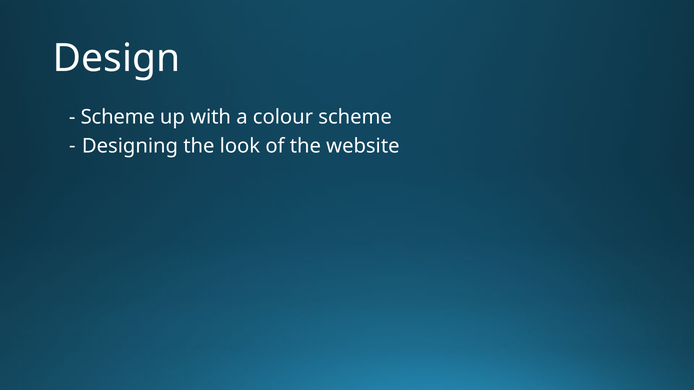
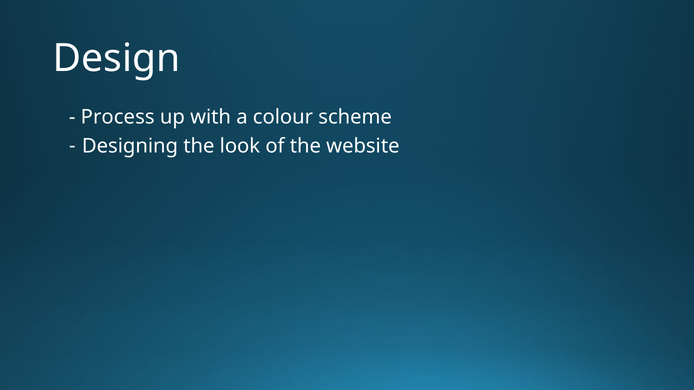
Scheme: Scheme -> Process (118, 117)
